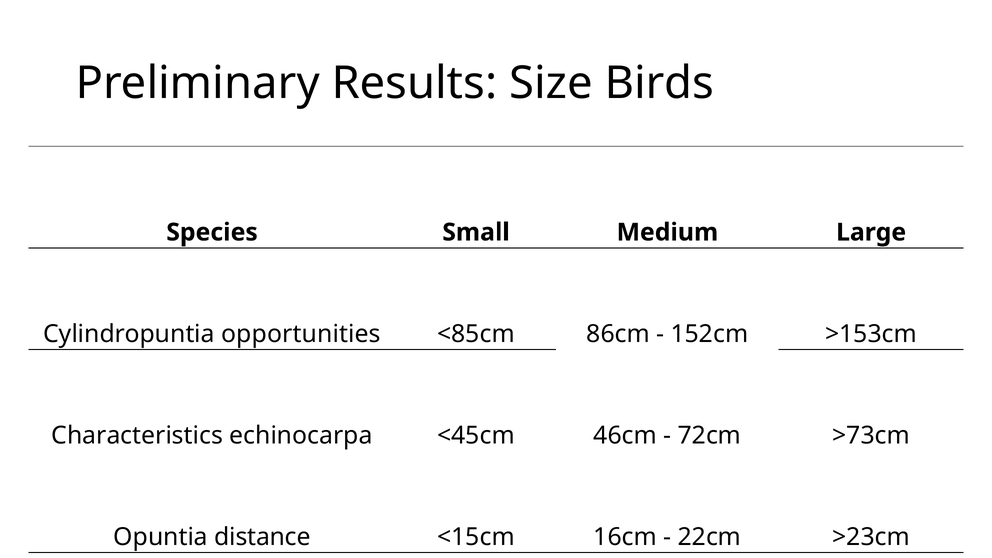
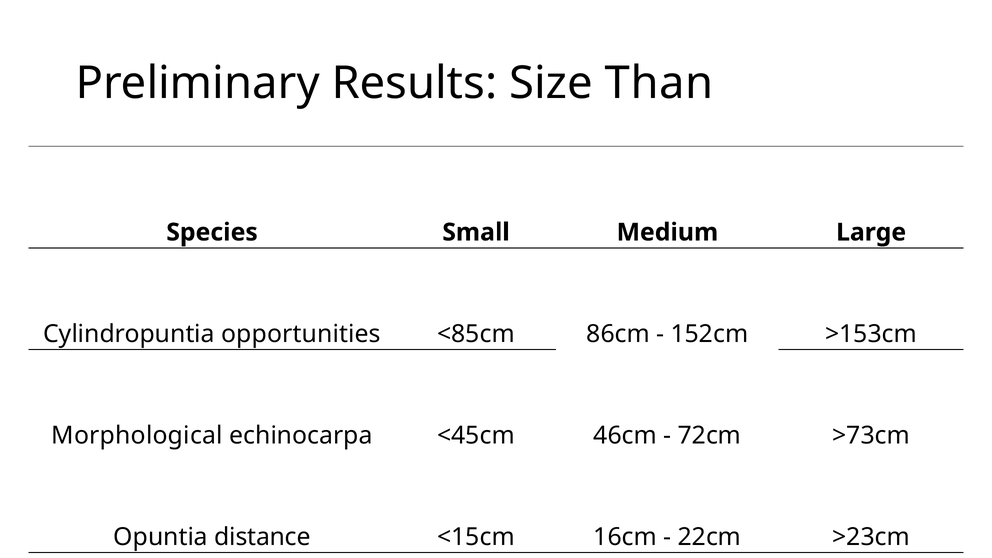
Birds: Birds -> Than (659, 83)
Characteristics: Characteristics -> Morphological (137, 436)
